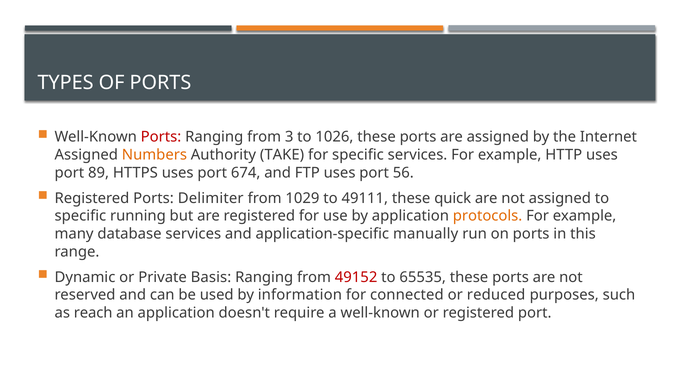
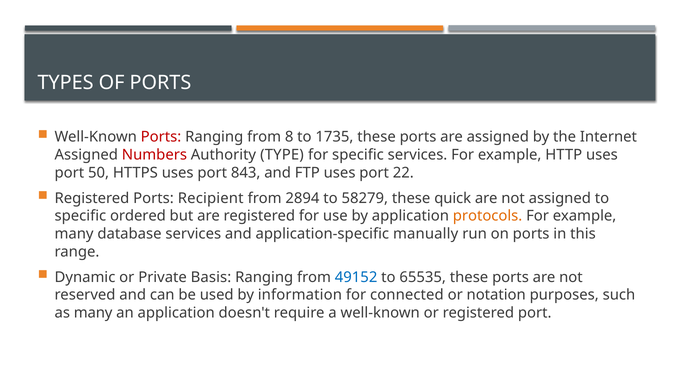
3: 3 -> 8 (289, 137)
1026: 1026 -> 1735 (334, 137)
Numbers colour: orange -> red (154, 155)
TAKE: TAKE -> TYPE (282, 155)
89: 89 -> 50 (99, 173)
674: 674 -> 843 (246, 173)
56: 56 -> 22 (403, 173)
Delimiter: Delimiter -> Recipient (211, 198)
1029: 1029 -> 2894 (302, 198)
49111: 49111 -> 58279 (365, 198)
running: running -> ordered (138, 216)
49152 colour: red -> blue (356, 277)
reduced: reduced -> notation (496, 295)
as reach: reach -> many (93, 313)
